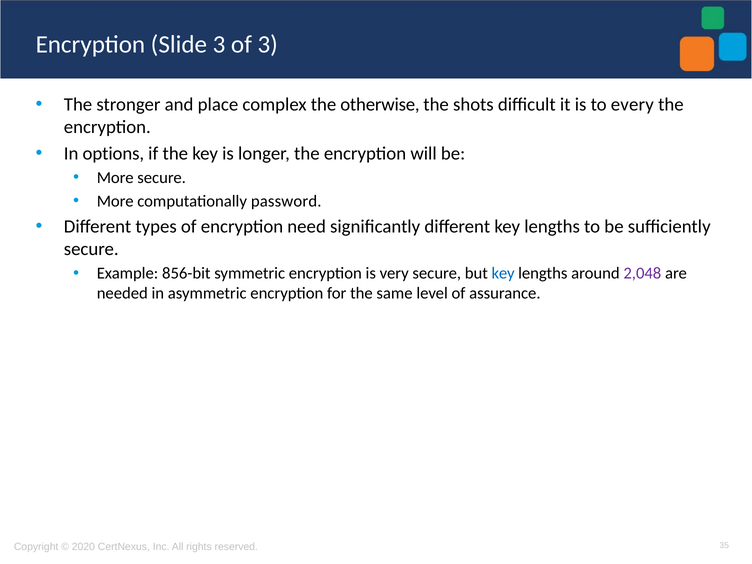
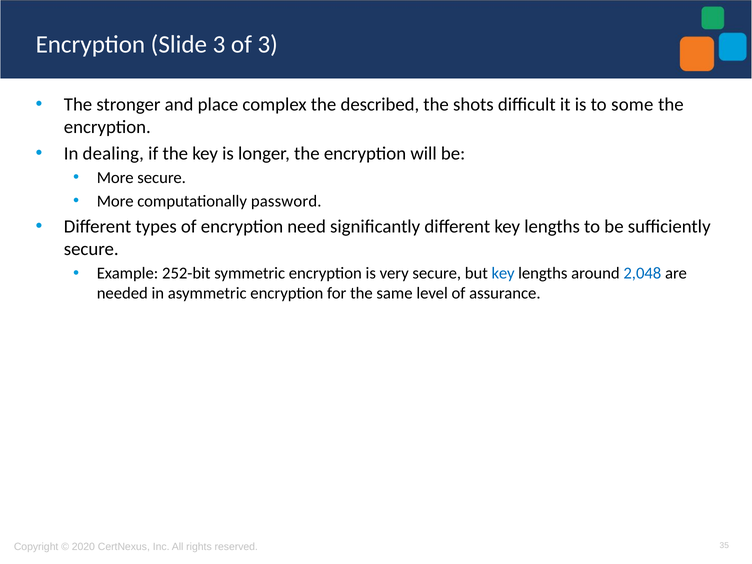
otherwise: otherwise -> described (380, 105)
every: every -> some (632, 105)
options: options -> dealing (113, 153)
856-bit: 856-bit -> 252-bit (186, 273)
2,048 colour: purple -> blue (642, 273)
